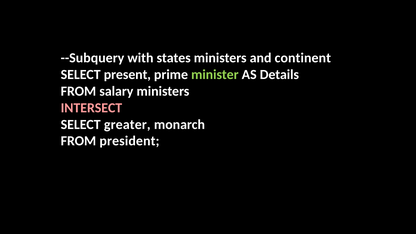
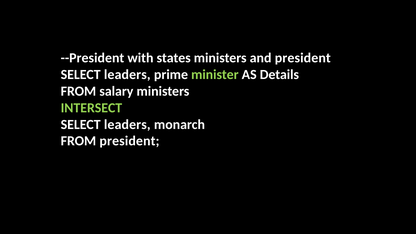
--Subquery: --Subquery -> --President (92, 58)
and continent: continent -> president (303, 58)
present: present -> leaders (127, 75)
INTERSECT colour: pink -> light green (91, 108)
greater: greater -> leaders (127, 124)
